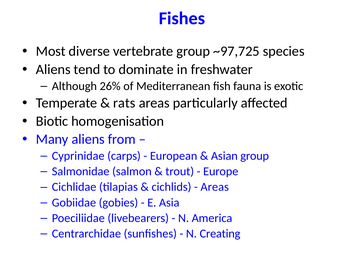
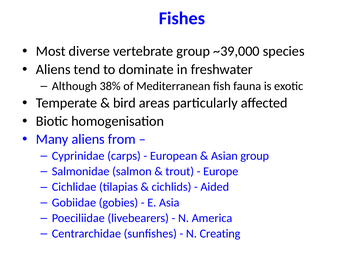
~97,725: ~97,725 -> ~39,000 (236, 51)
26%: 26% -> 38% (110, 86)
rats: rats -> bird (124, 103)
Areas: Areas -> Aided (215, 187)
